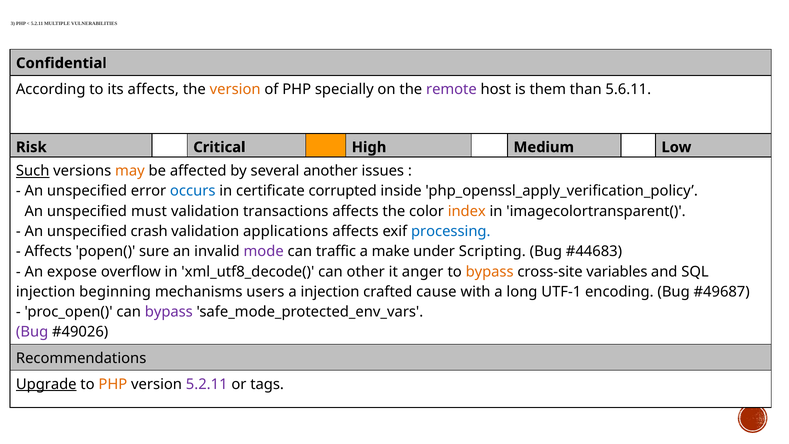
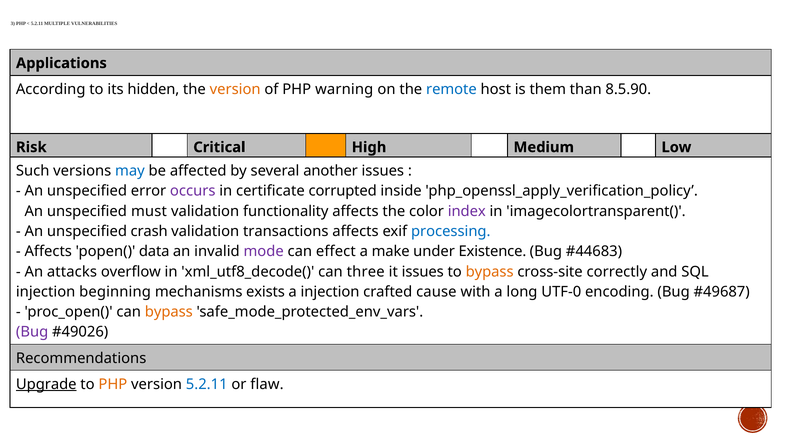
Confidential: Confidential -> Applications (61, 63)
its affects: affects -> hidden (153, 89)
specially: specially -> warning (344, 89)
remote colour: purple -> blue (451, 89)
5.6.11: 5.6.11 -> 8.5.90 (628, 89)
Such underline: present -> none (33, 171)
may colour: orange -> blue (130, 171)
occurs colour: blue -> purple (193, 191)
transactions: transactions -> functionality (286, 211)
index colour: orange -> purple (467, 211)
applications: applications -> transactions (286, 231)
sure: sure -> data (154, 251)
traffic: traffic -> effect (336, 251)
Scripting: Scripting -> Existence (492, 251)
expose: expose -> attacks (72, 272)
other: other -> three (366, 272)
it anger: anger -> issues (423, 272)
variables: variables -> correctly (617, 272)
users: users -> exists (265, 292)
UTF-1: UTF-1 -> UTF-0 (561, 292)
bypass colour: purple -> orange (169, 312)
5.2.11 colour: purple -> blue (207, 384)
tags: tags -> flaw (267, 384)
